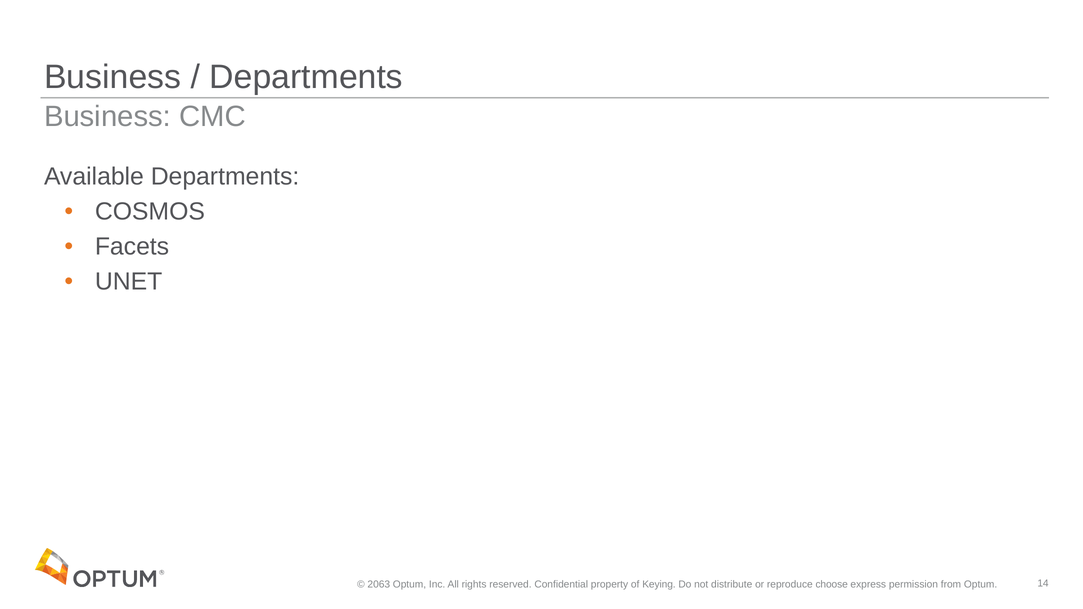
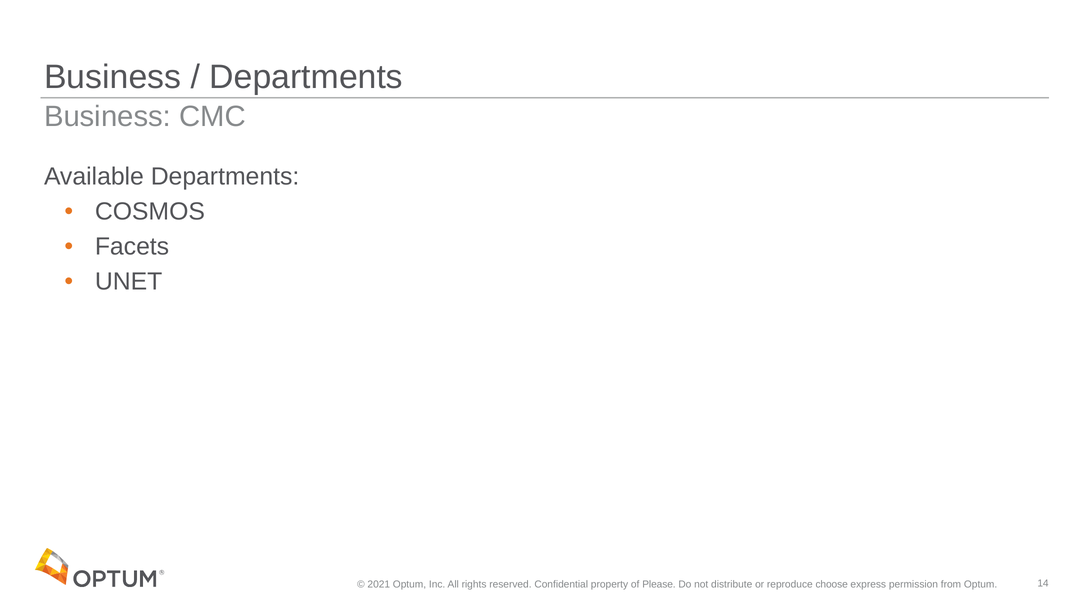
2063: 2063 -> 2021 (379, 584)
Keying: Keying -> Please (659, 584)
